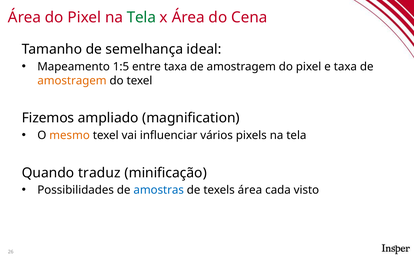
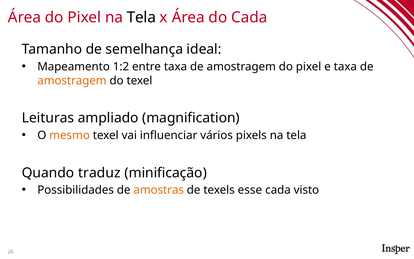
Tela colour: green -> black (141, 17)
do Cena: Cena -> Cada (249, 17)
1:5: 1:5 -> 1:2 (121, 67)
Fizemos: Fizemos -> Leituras (48, 118)
amostras colour: blue -> orange (159, 190)
texels área: área -> esse (250, 190)
